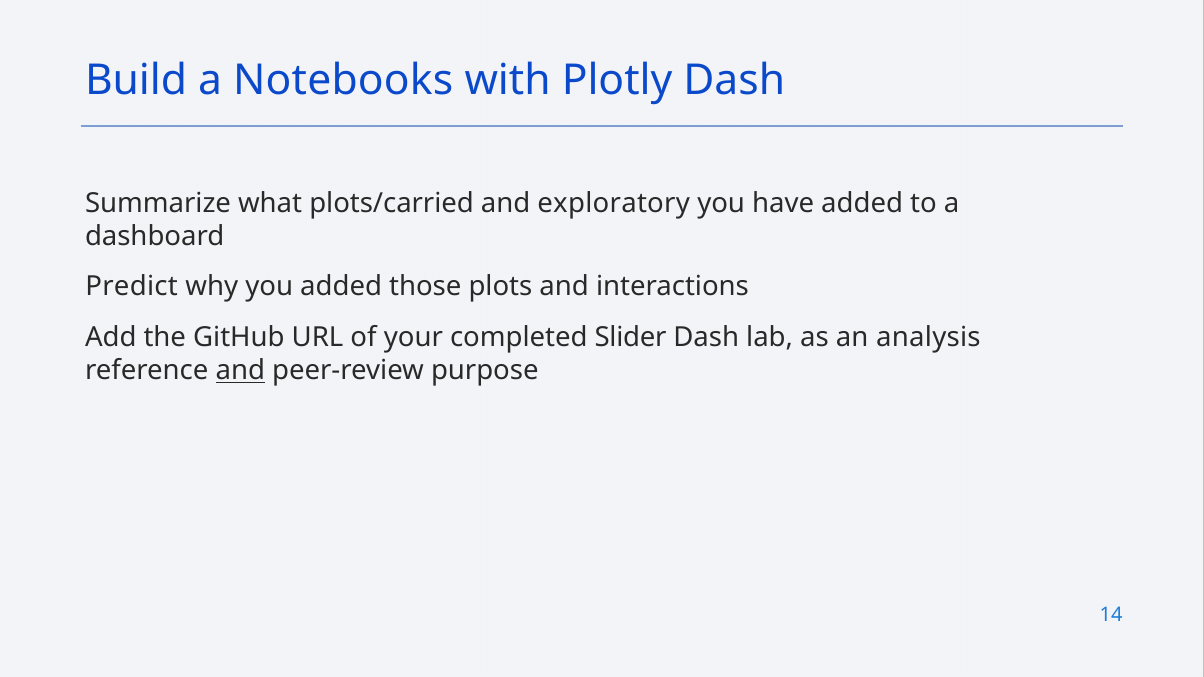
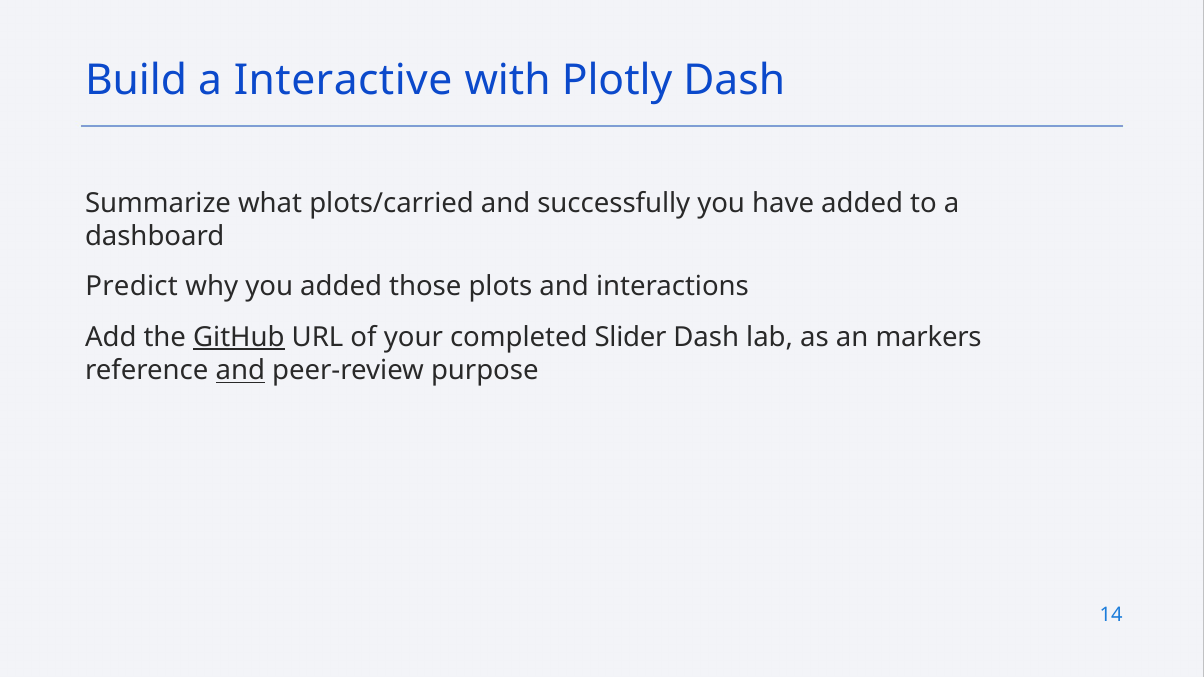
Notebooks: Notebooks -> Interactive (343, 80)
exploratory: exploratory -> successfully (614, 203)
GitHub underline: none -> present (239, 338)
analysis: analysis -> markers (929, 338)
